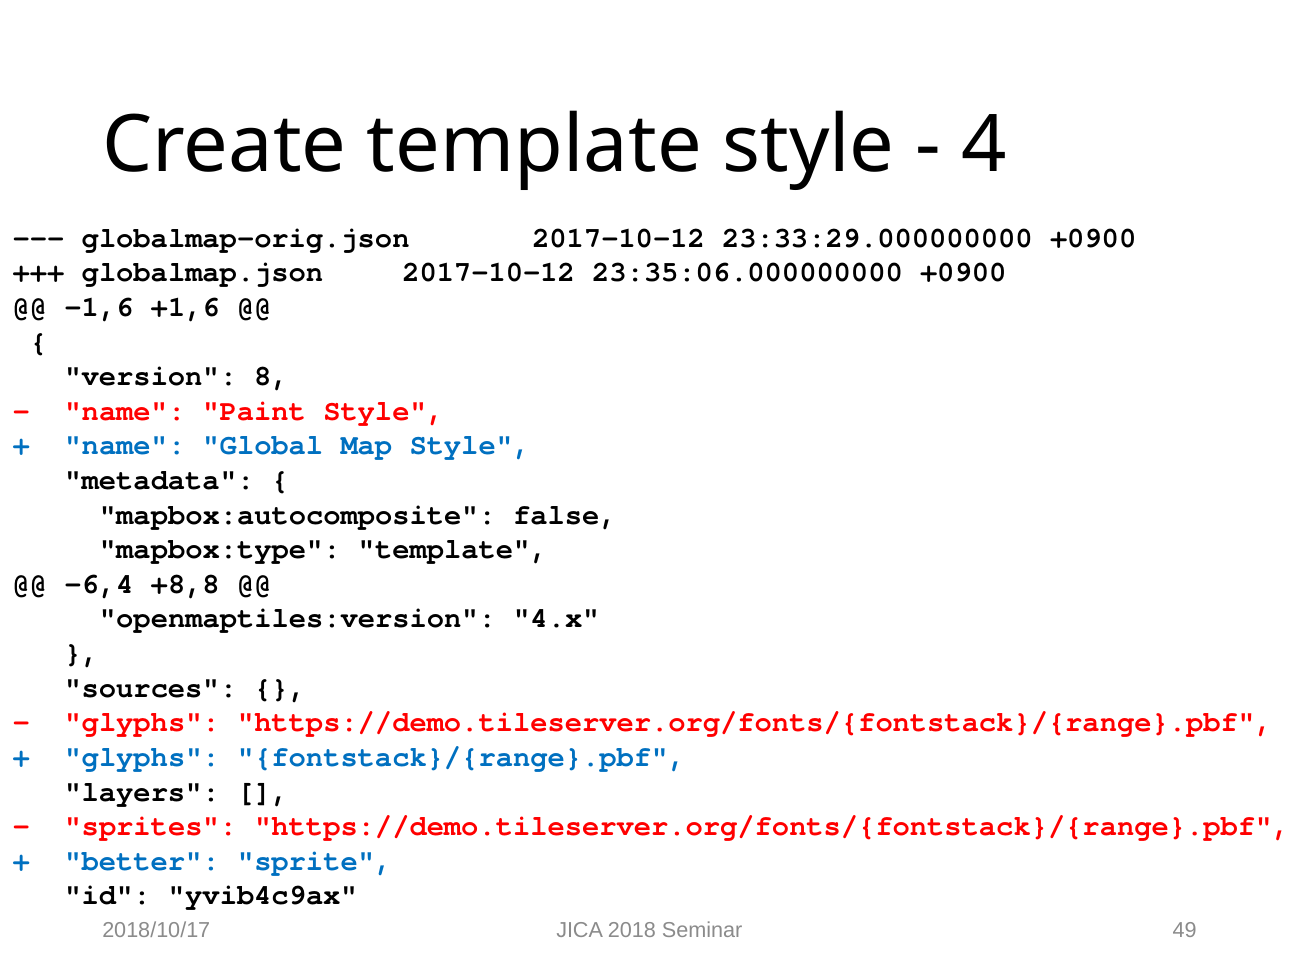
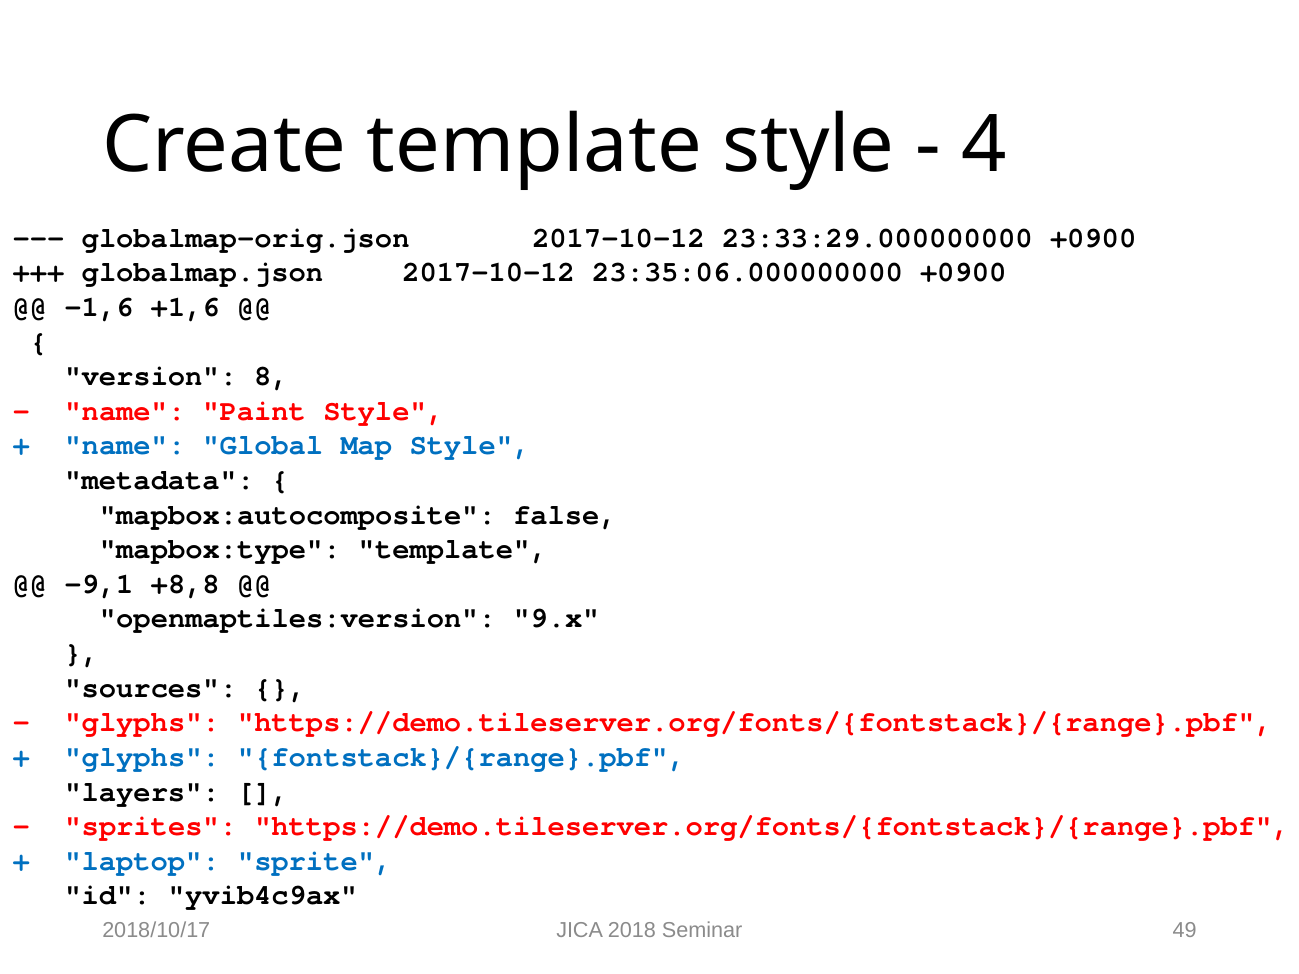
-6,4: -6,4 -> -9,1 (99, 584)
4.x: 4.x -> 9.x (556, 619)
better: better -> laptop (142, 861)
